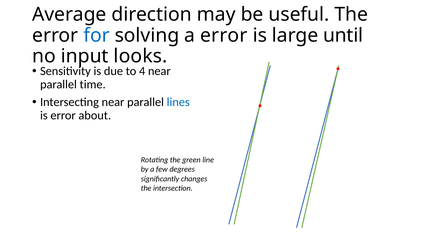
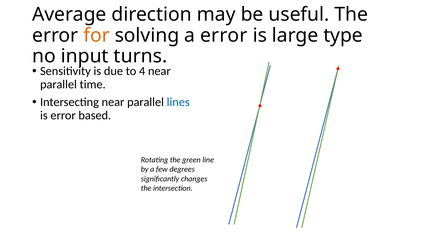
for colour: blue -> orange (97, 35)
until: until -> type (343, 35)
looks: looks -> turns (141, 56)
about: about -> based (95, 116)
